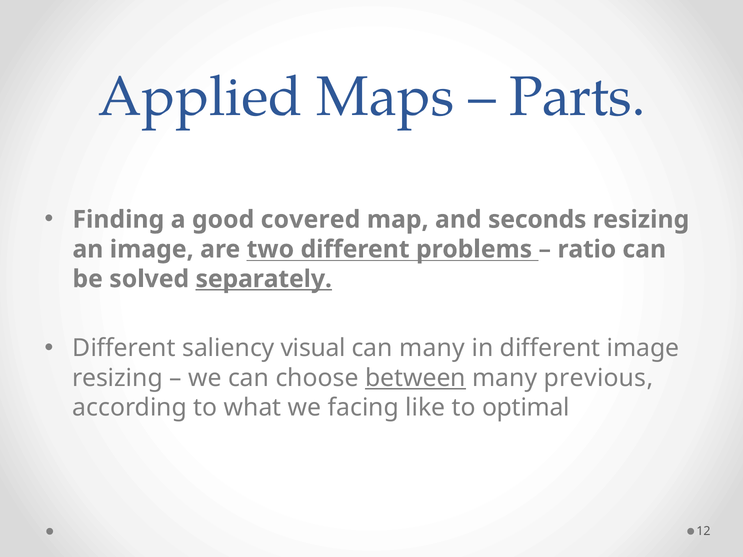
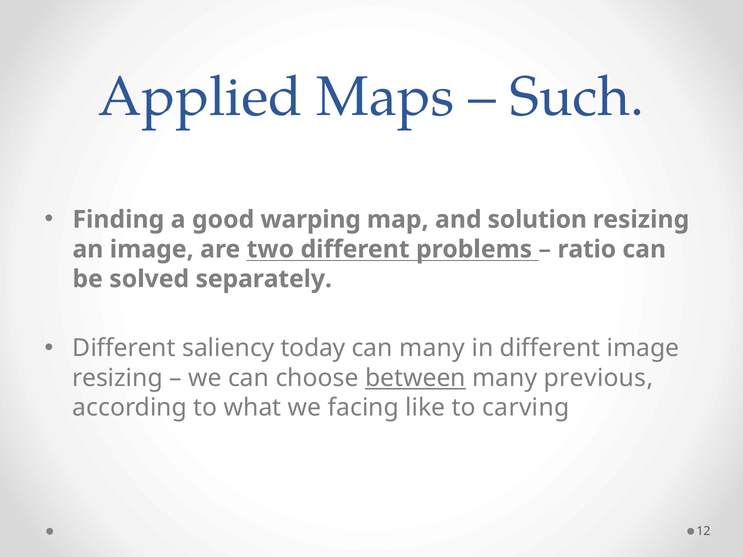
Parts: Parts -> Such (577, 97)
covered: covered -> warping (311, 220)
seconds: seconds -> solution (537, 220)
separately underline: present -> none (264, 279)
visual: visual -> today (313, 348)
optimal: optimal -> carving (526, 408)
